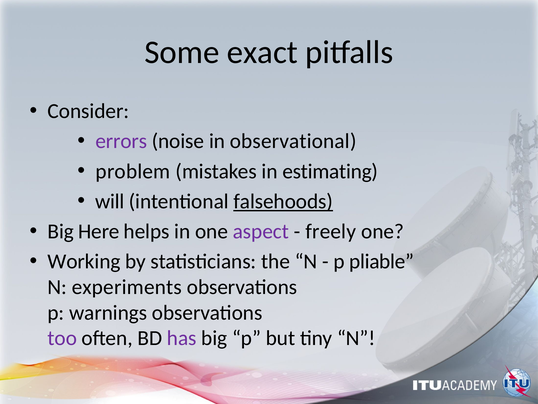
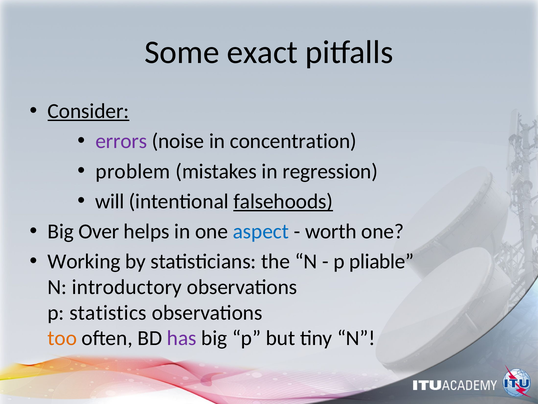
Consider underline: none -> present (88, 111)
observational: observational -> concentration (293, 141)
estimating: estimating -> regression (330, 171)
Here: Here -> Over (99, 231)
aspect colour: purple -> blue (261, 231)
freely: freely -> worth (331, 231)
experiments: experiments -> introductory (127, 287)
warnings: warnings -> statistics (108, 312)
too colour: purple -> orange (62, 338)
